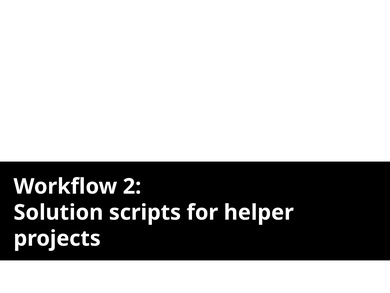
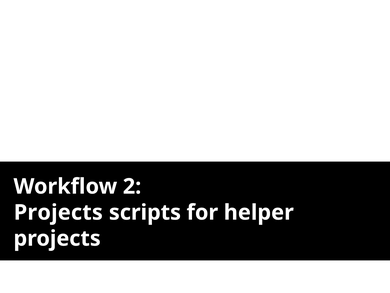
Solution: Solution -> Projects (58, 212)
